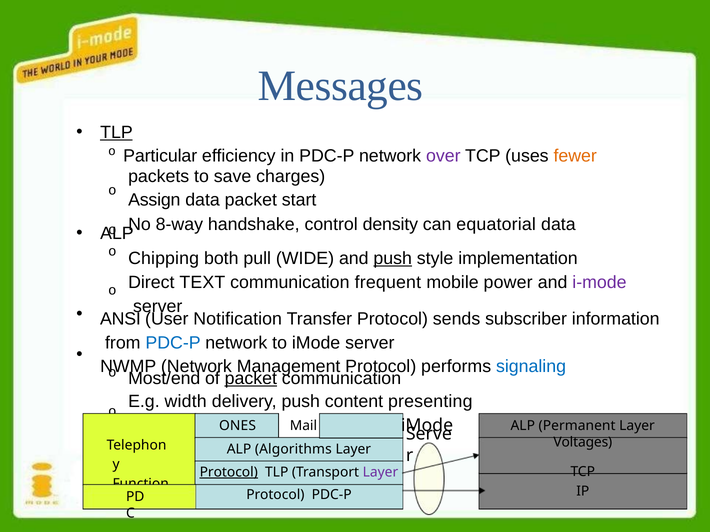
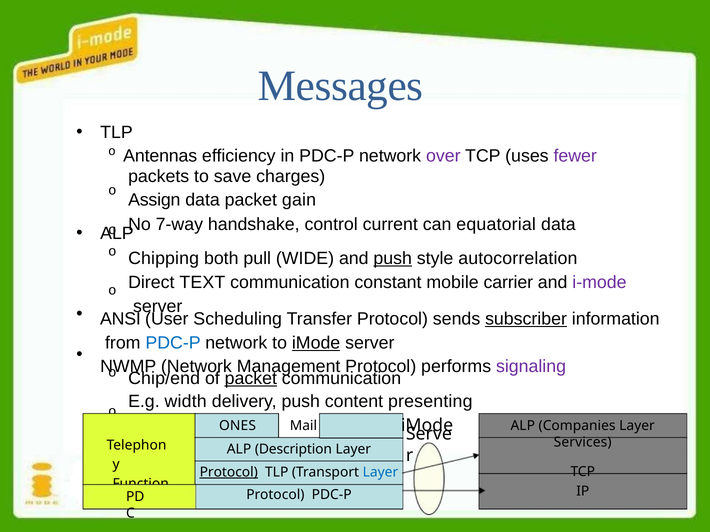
TLP underline: present -> none (116, 133)
Particular: Particular -> Antennas (160, 156)
fewer colour: orange -> purple (575, 156)
start: start -> gain (299, 200)
8-way: 8-way -> 7-way (179, 225)
density: density -> current (390, 225)
implementation: implementation -> autocorrelation (518, 258)
frequent: frequent -> constant (388, 283)
power: power -> carrier (508, 283)
Notification: Notification -> Scheduling (238, 319)
subscriber underline: none -> present (526, 319)
iMode underline: none -> present (316, 343)
signaling colour: blue -> purple (531, 367)
Most/end: Most/end -> Chip/end (164, 379)
Permanent: Permanent -> Companies (577, 426)
Voltages: Voltages -> Services (583, 443)
Algorithms: Algorithms -> Description (293, 450)
Layer colour: purple -> blue (380, 472)
